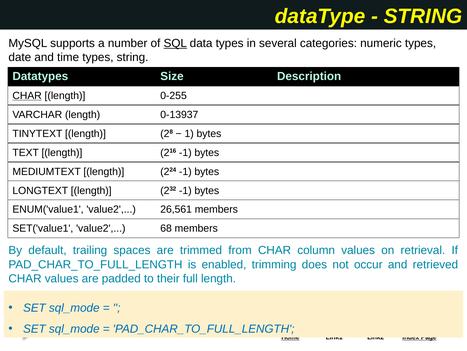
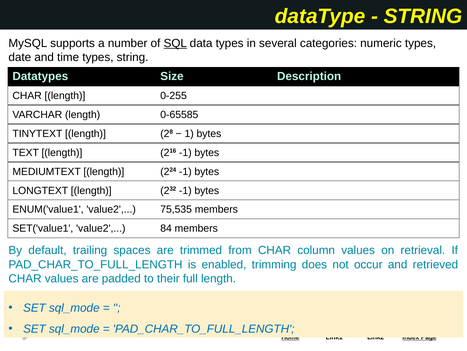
CHAR underline: present -> none (27, 95)
0-13937: 0-13937 -> 0-65585 (179, 114)
26,561: 26,561 -> 75,535 (176, 209)
68: 68 -> 84 (166, 228)
